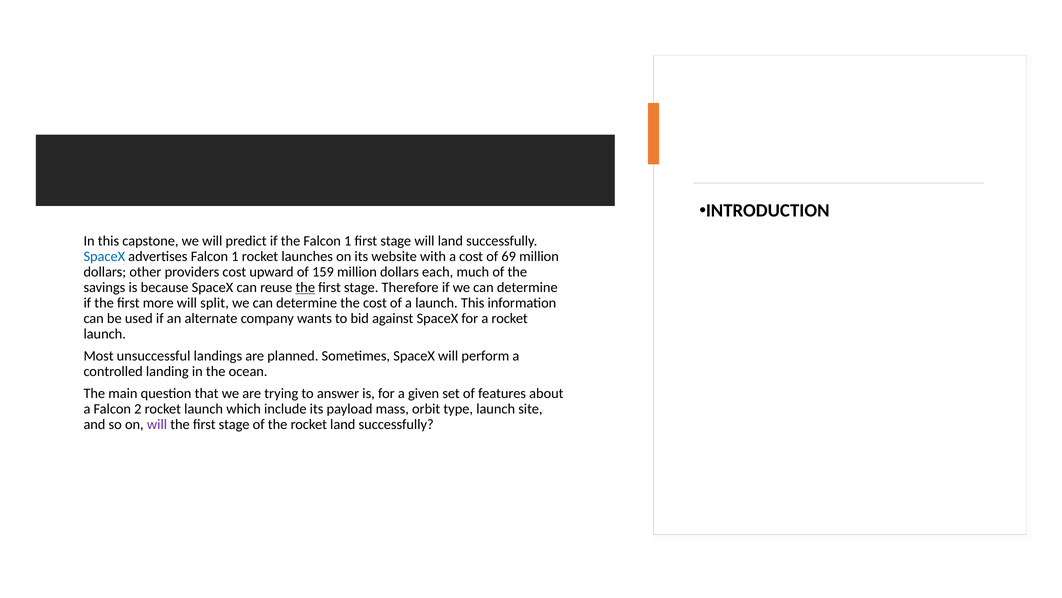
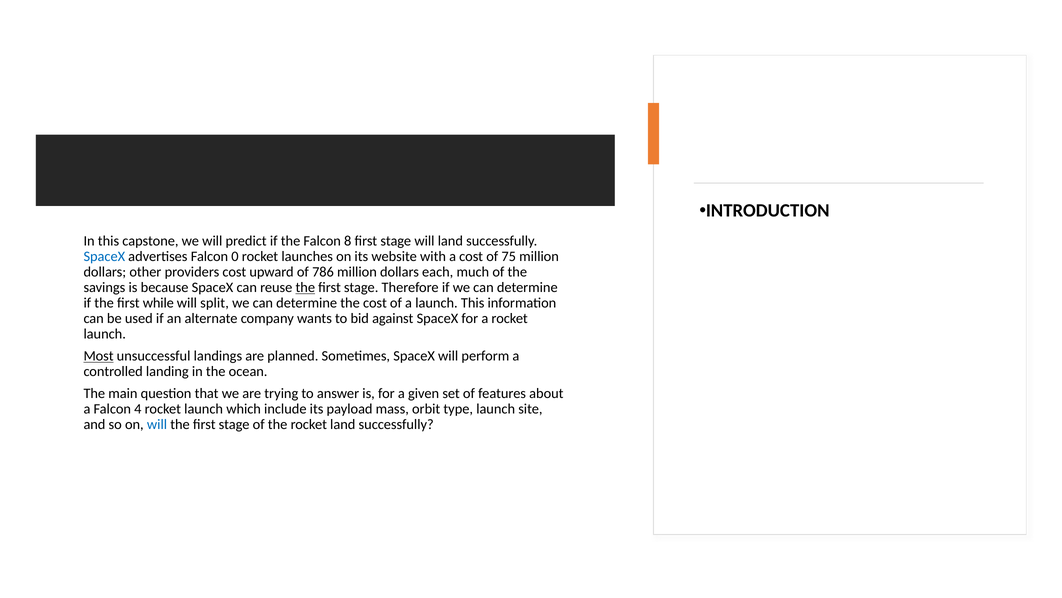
the Falcon 1: 1 -> 8 (348, 241)
advertises Falcon 1: 1 -> 0 (235, 256)
69: 69 -> 75 (509, 256)
159: 159 -> 786 (323, 272)
more: more -> while (158, 303)
Most underline: none -> present (99, 356)
2: 2 -> 4 (138, 409)
will colour: purple -> blue (157, 424)
